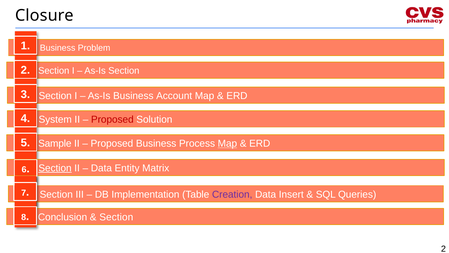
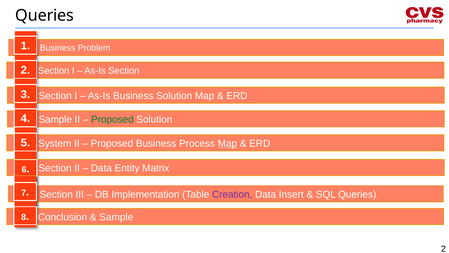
Closure: Closure -> Queries (45, 15)
Business Account: Account -> Solution (174, 96)
System: System -> Sample (55, 119)
Proposed colour: red -> green (112, 119)
Sample: Sample -> System (55, 143)
Section underline: present -> none (55, 168)
Section: Section -> Sample (116, 217)
